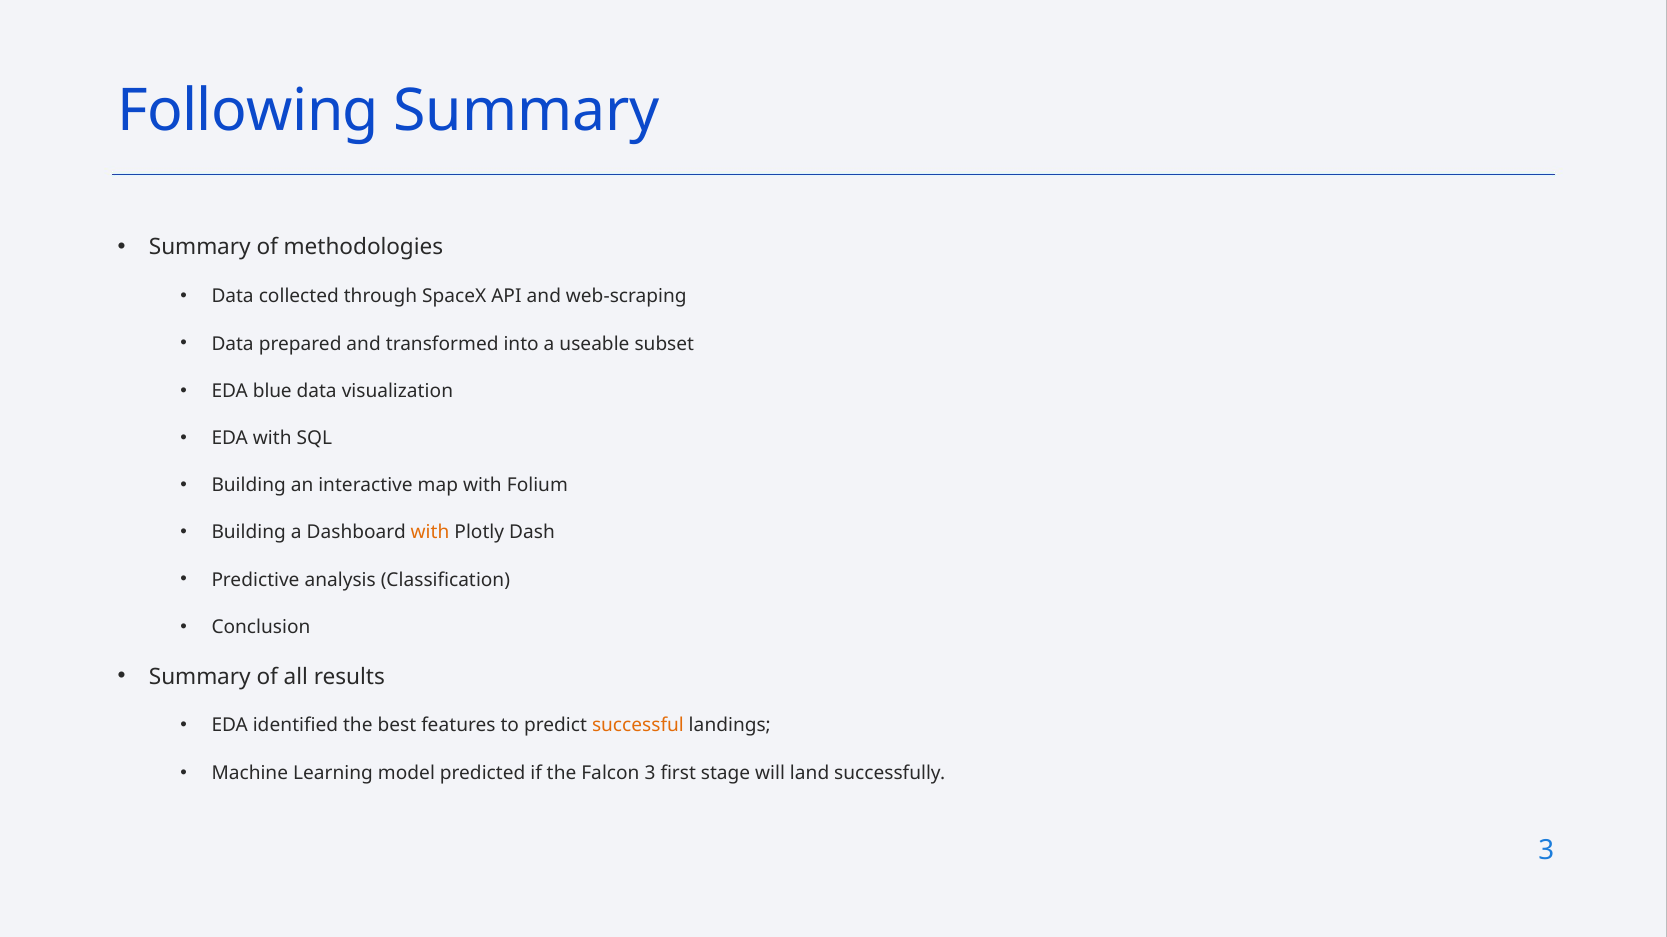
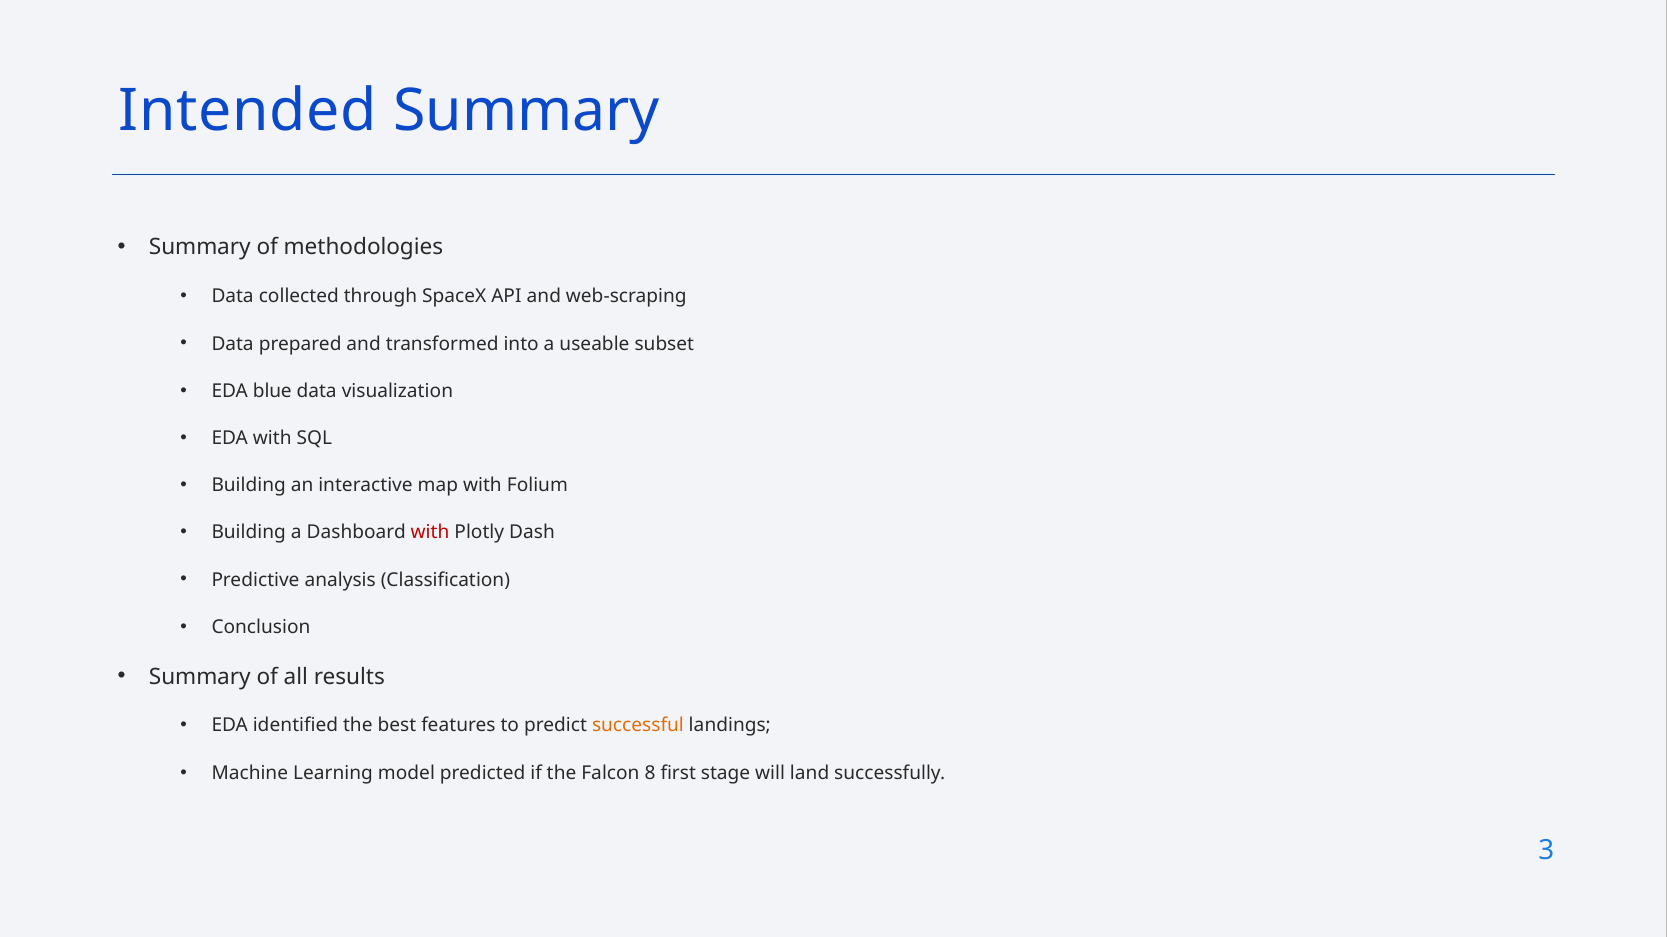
Following: Following -> Intended (248, 111)
with colour: orange -> red (430, 533)
Falcon 3: 3 -> 8 (650, 773)
